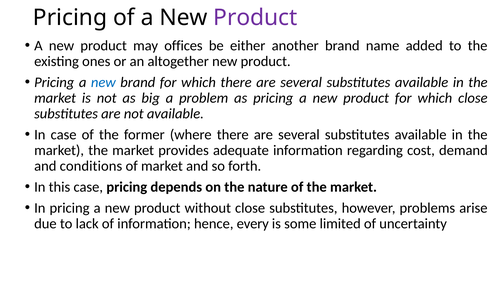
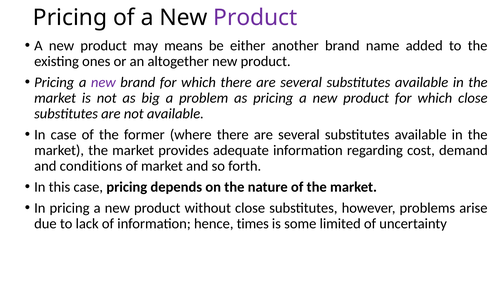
offices: offices -> means (183, 45)
new colour: blue -> purple (103, 82)
every: every -> times (253, 224)
